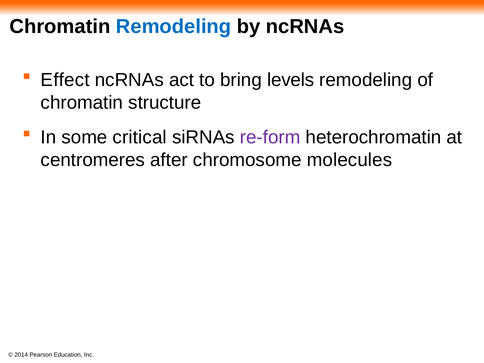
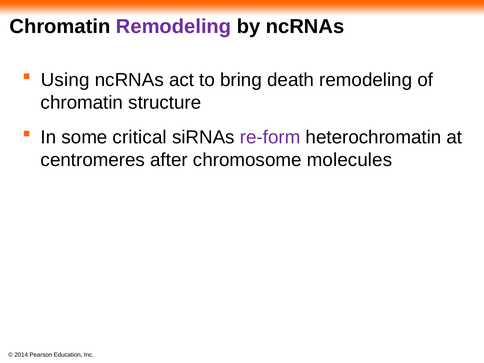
Remodeling colour: blue -> purple (174, 27)
Effect: Effect -> Using (65, 80)
levels: levels -> death (291, 80)
